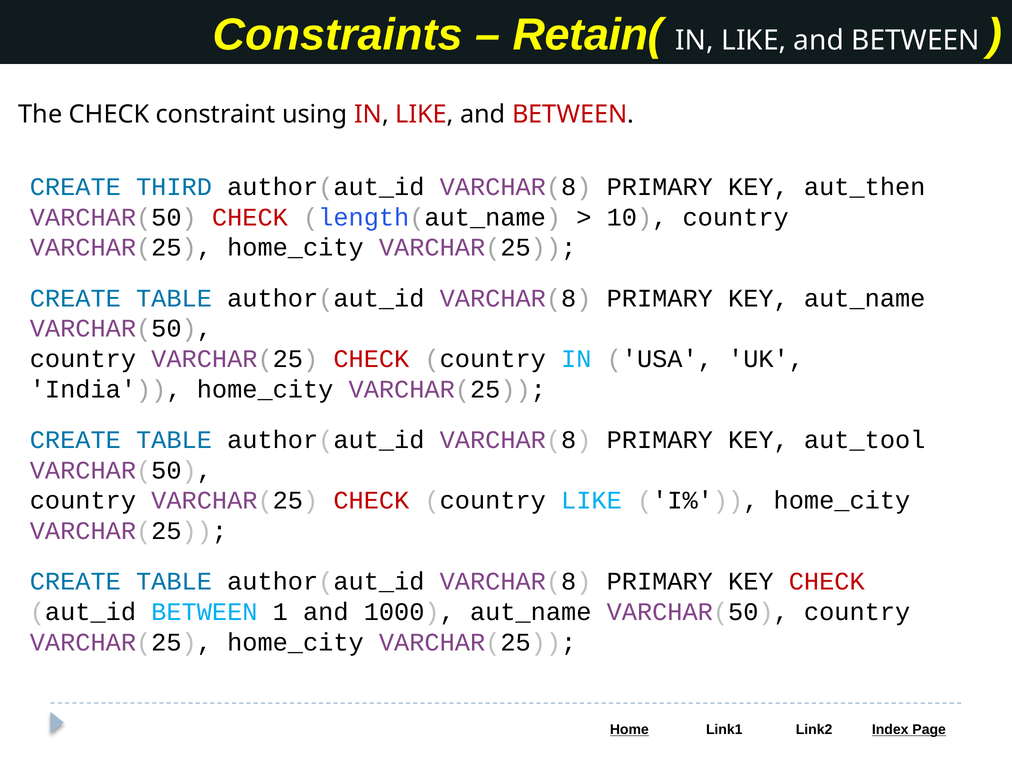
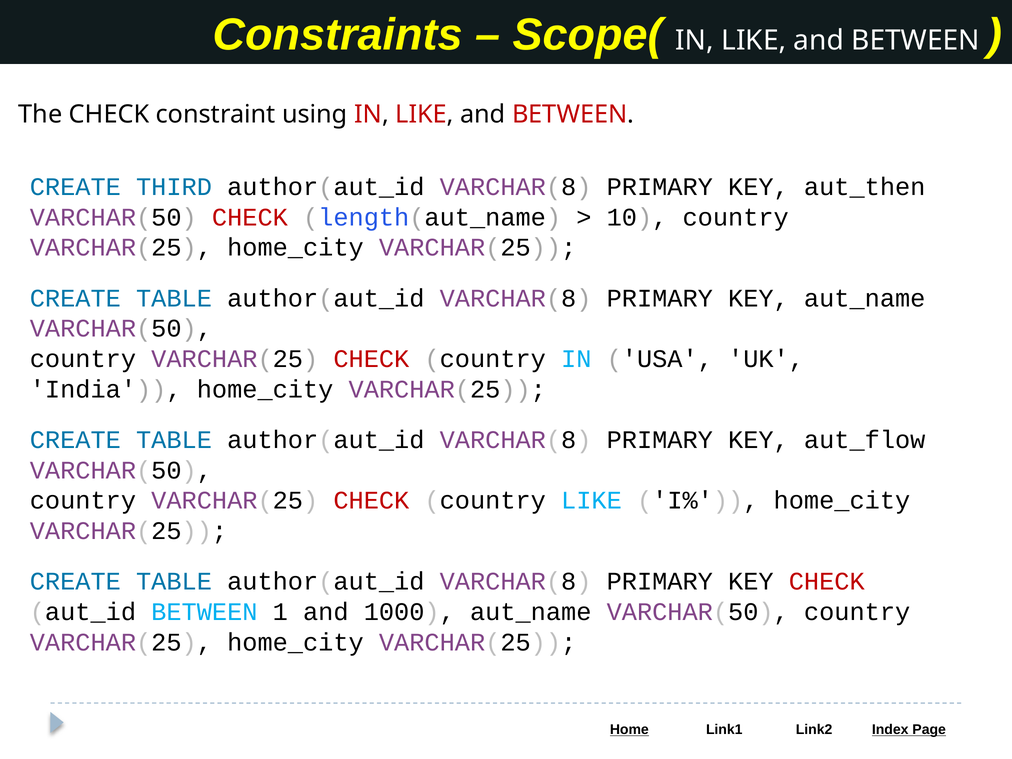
Retain(: Retain( -> Scope( (588, 35)
aut_tool: aut_tool -> aut_flow (865, 440)
